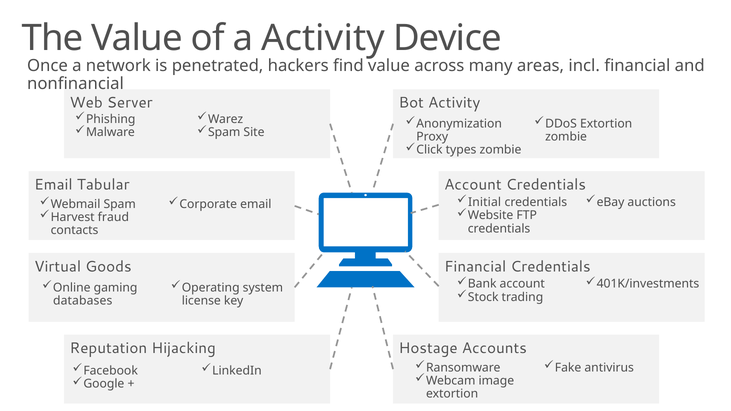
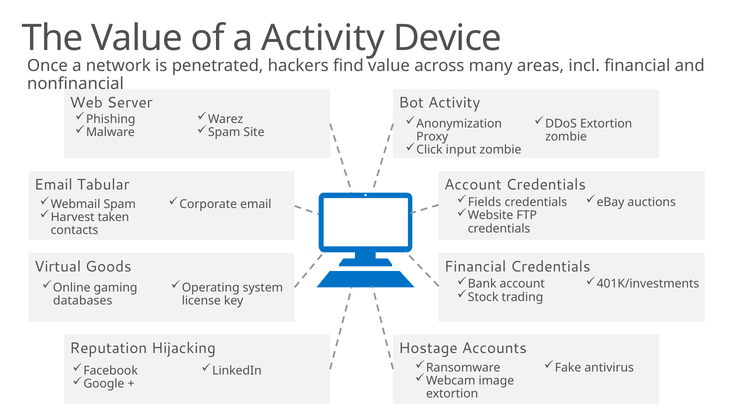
types: types -> input (461, 150)
Initial: Initial -> Fields (485, 202)
fraud: fraud -> taken (113, 217)
